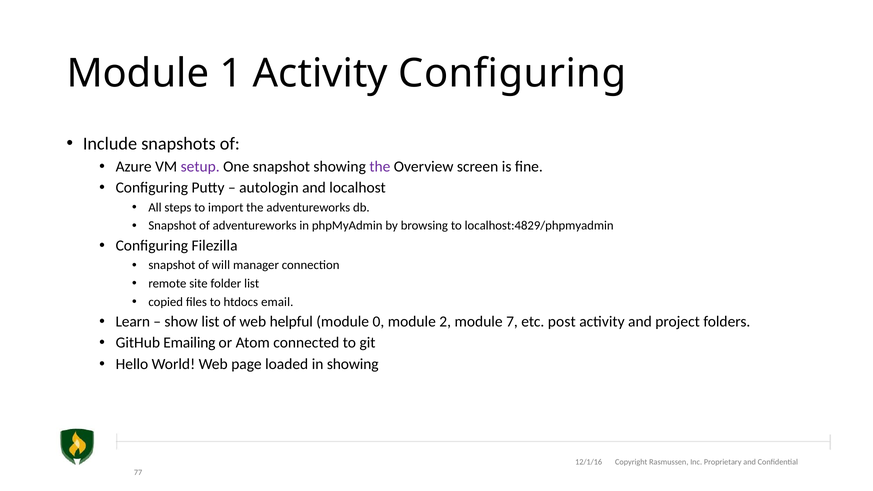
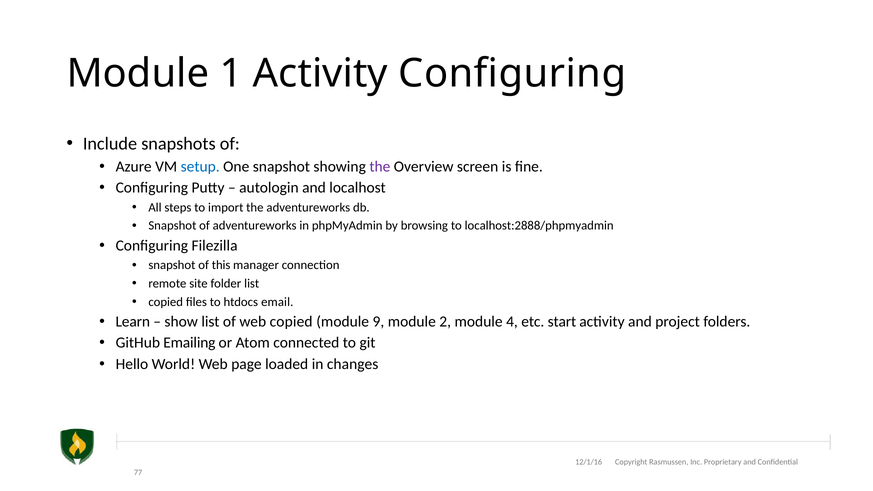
setup colour: purple -> blue (200, 166)
localhost:4829/phpmyadmin: localhost:4829/phpmyadmin -> localhost:2888/phpmyadmin (539, 226)
will: will -> this (221, 265)
web helpful: helpful -> copied (291, 322)
0: 0 -> 9 (378, 322)
7: 7 -> 4 (512, 322)
post: post -> start (562, 322)
in showing: showing -> changes (353, 364)
